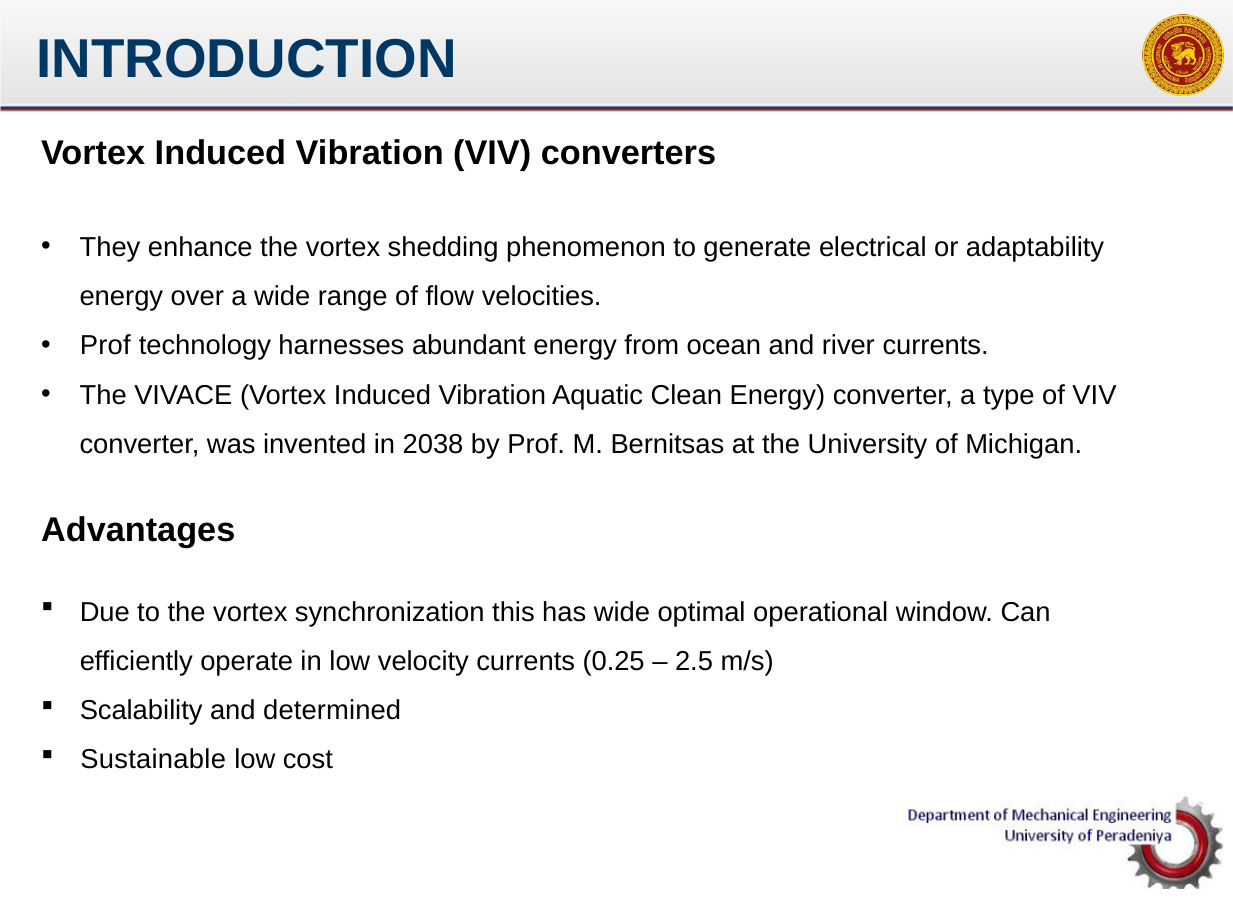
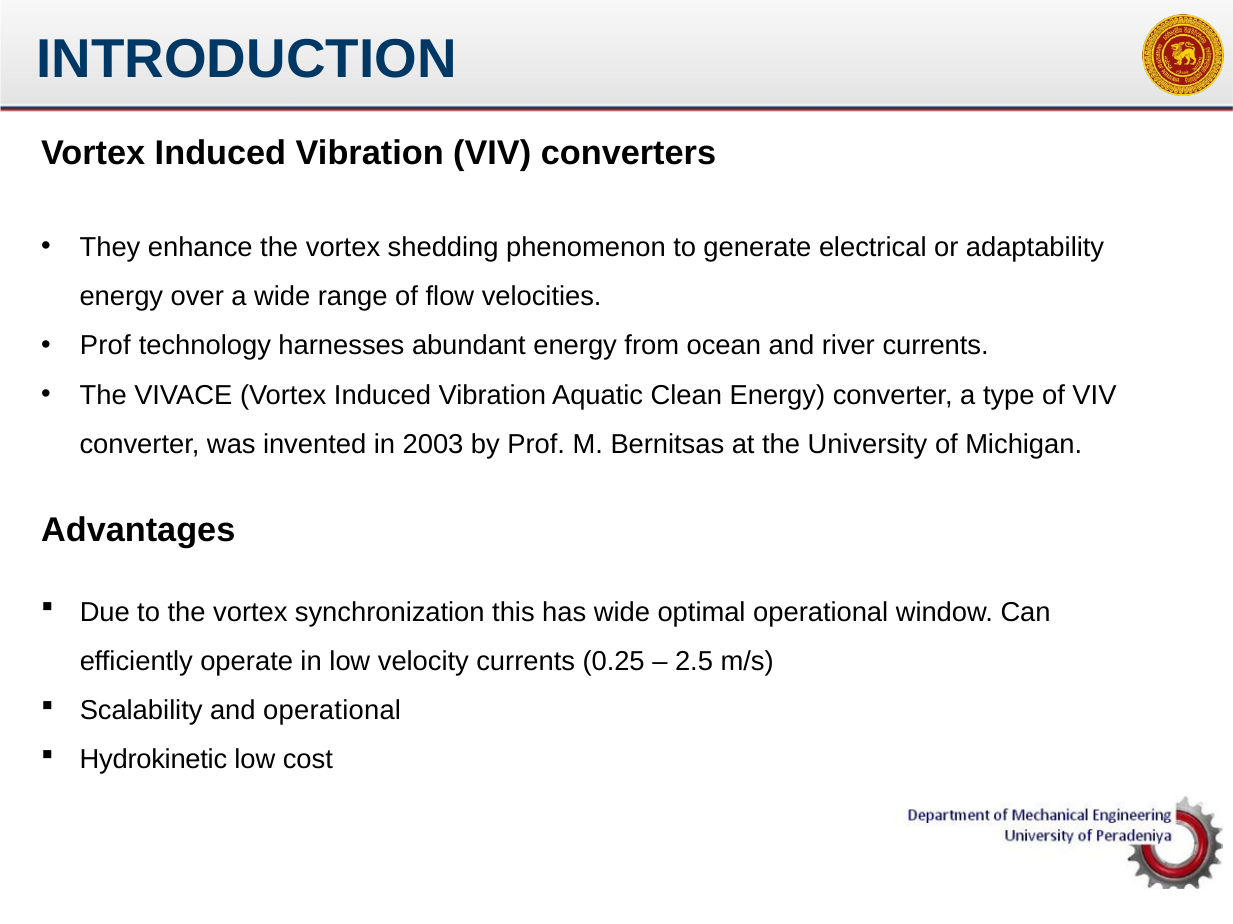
2038: 2038 -> 2003 (433, 445)
and determined: determined -> operational (332, 711)
Sustainable: Sustainable -> Hydrokinetic (153, 761)
